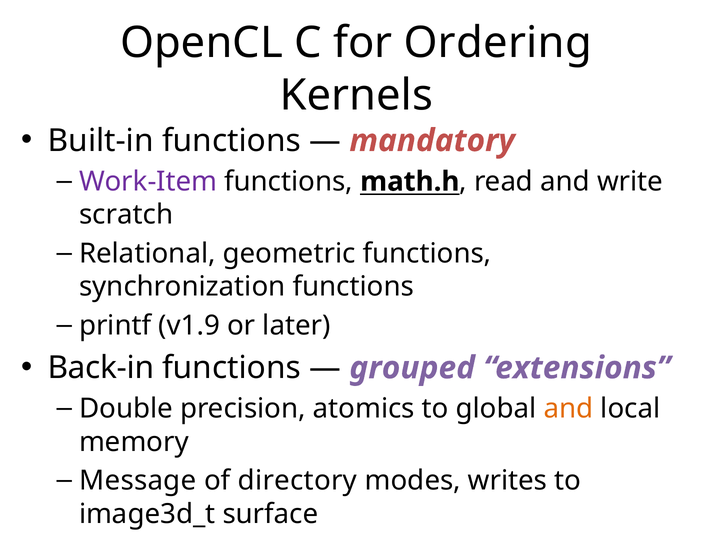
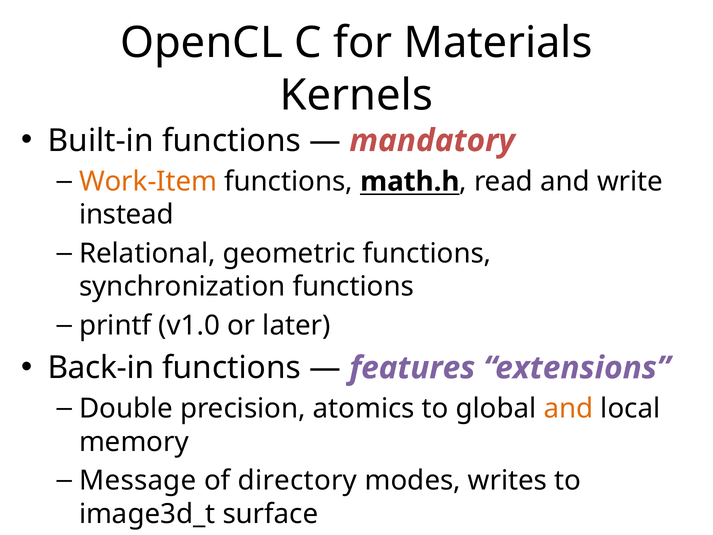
Ordering: Ordering -> Materials (498, 43)
Work-Item colour: purple -> orange (148, 181)
scratch: scratch -> instead (126, 215)
v1.9: v1.9 -> v1.0 (189, 325)
grouped: grouped -> features (412, 368)
